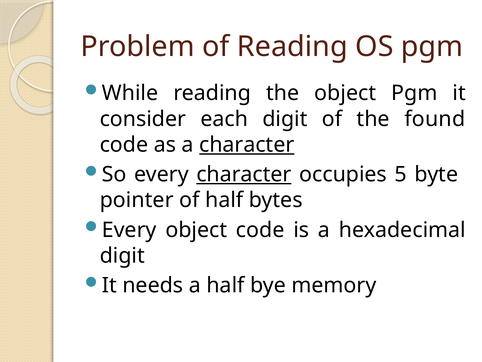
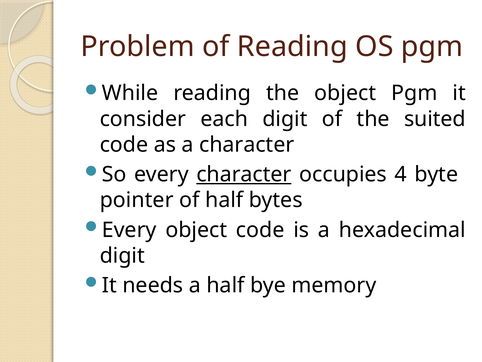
found: found -> suited (435, 119)
character underline: present -> none (247, 144)
5: 5 -> 4 (401, 174)
